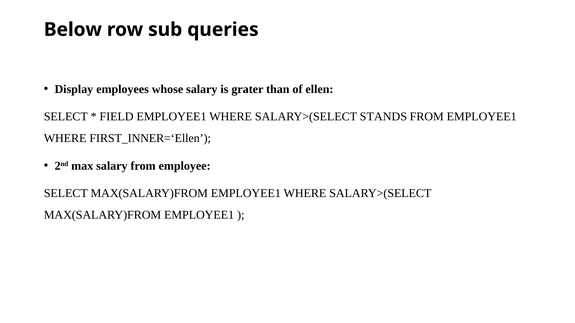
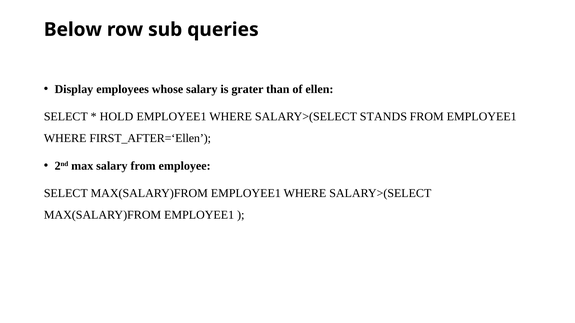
FIELD: FIELD -> HOLD (116, 117)
FIRST_INNER=‘Ellen: FIRST_INNER=‘Ellen -> FIRST_AFTER=‘Ellen (150, 138)
